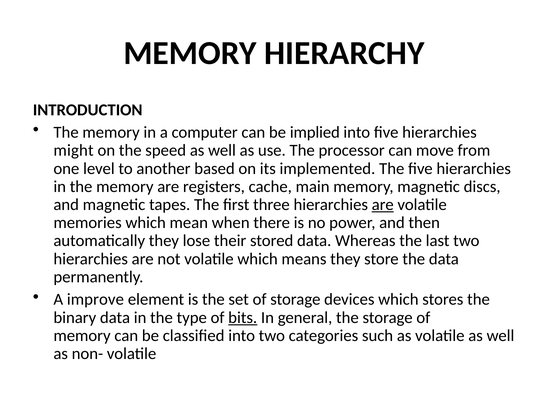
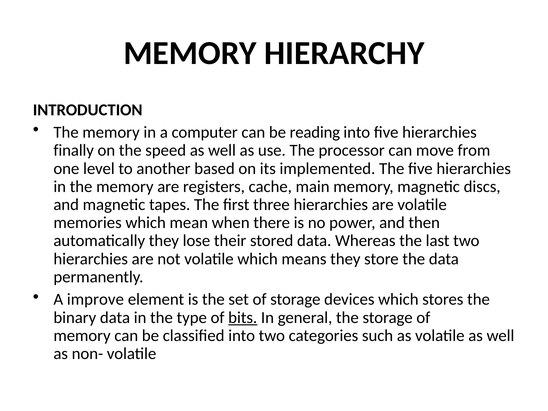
implied: implied -> reading (315, 132)
might: might -> finally (74, 150)
are underline: present -> none (383, 205)
